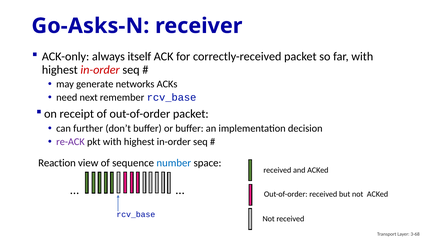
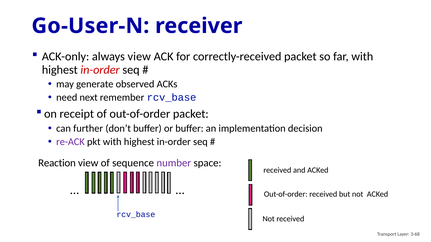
Go-Asks-N: Go-Asks-N -> Go-User-N (90, 26)
always itself: itself -> view (139, 57)
networks: networks -> observed (135, 84)
number colour: blue -> purple (174, 163)
